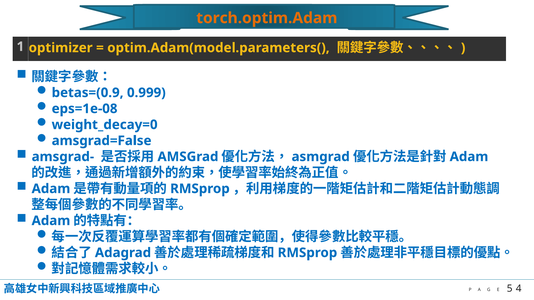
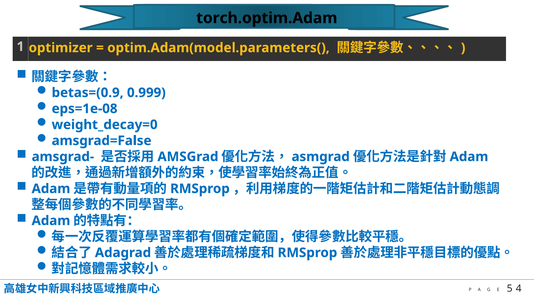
torch.optim.Adam colour: orange -> black (267, 18)
